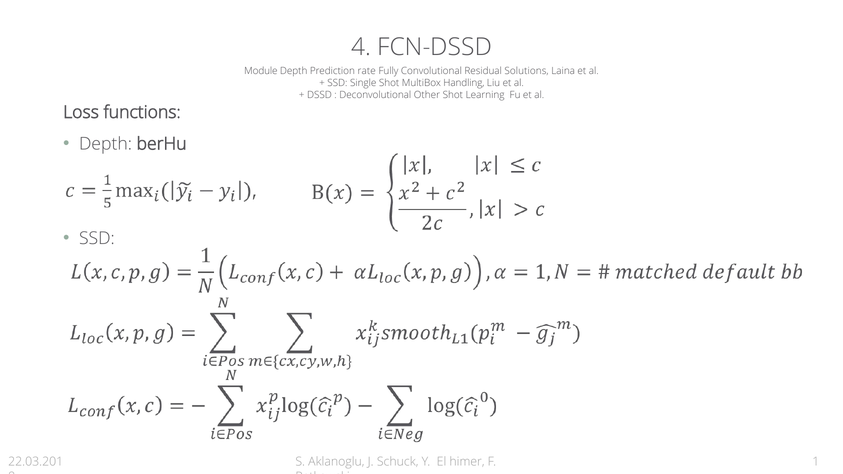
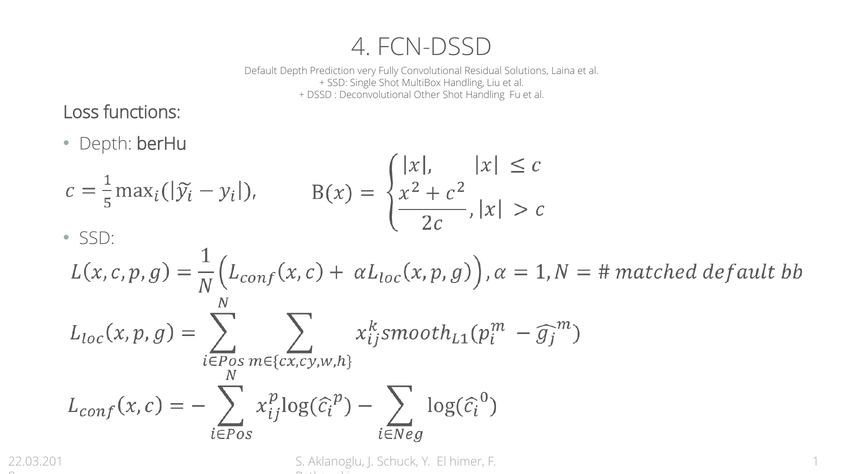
Module: Module -> Default (261, 71)
rate: rate -> very (367, 71)
Shot Learning: Learning -> Handling (485, 95)
